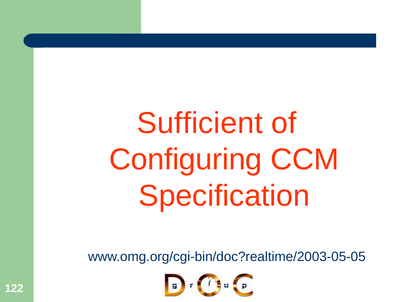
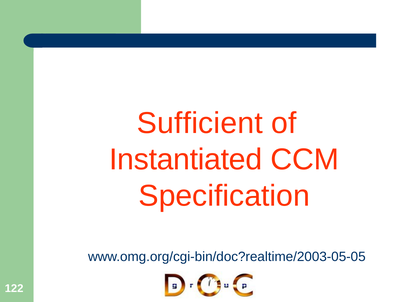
Configuring: Configuring -> Instantiated (186, 160)
